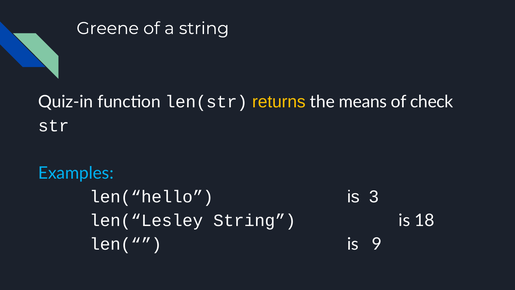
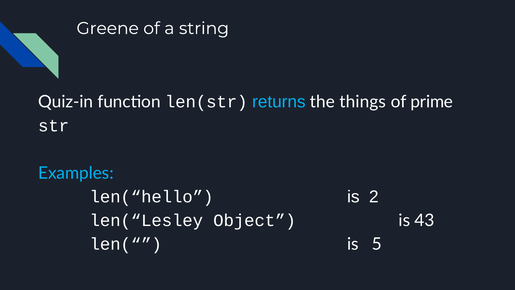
returns colour: yellow -> light blue (279, 102)
means: means -> things (363, 102)
check: check -> prime (432, 102)
3: 3 -> 2 (374, 197)
len(“Lesley String: String -> Object (255, 220)
18: 18 -> 43 (425, 220)
9: 9 -> 5 (377, 244)
